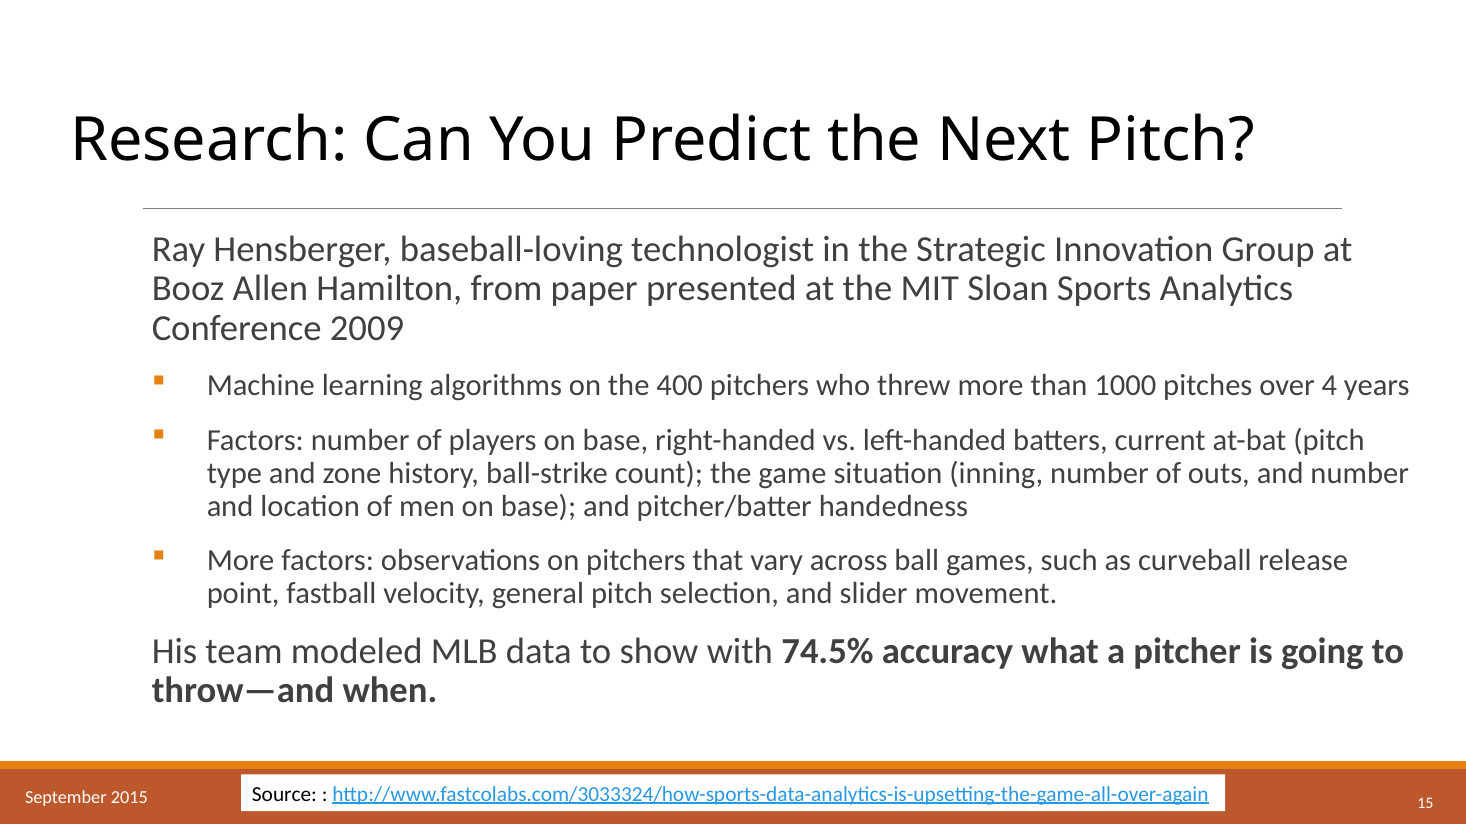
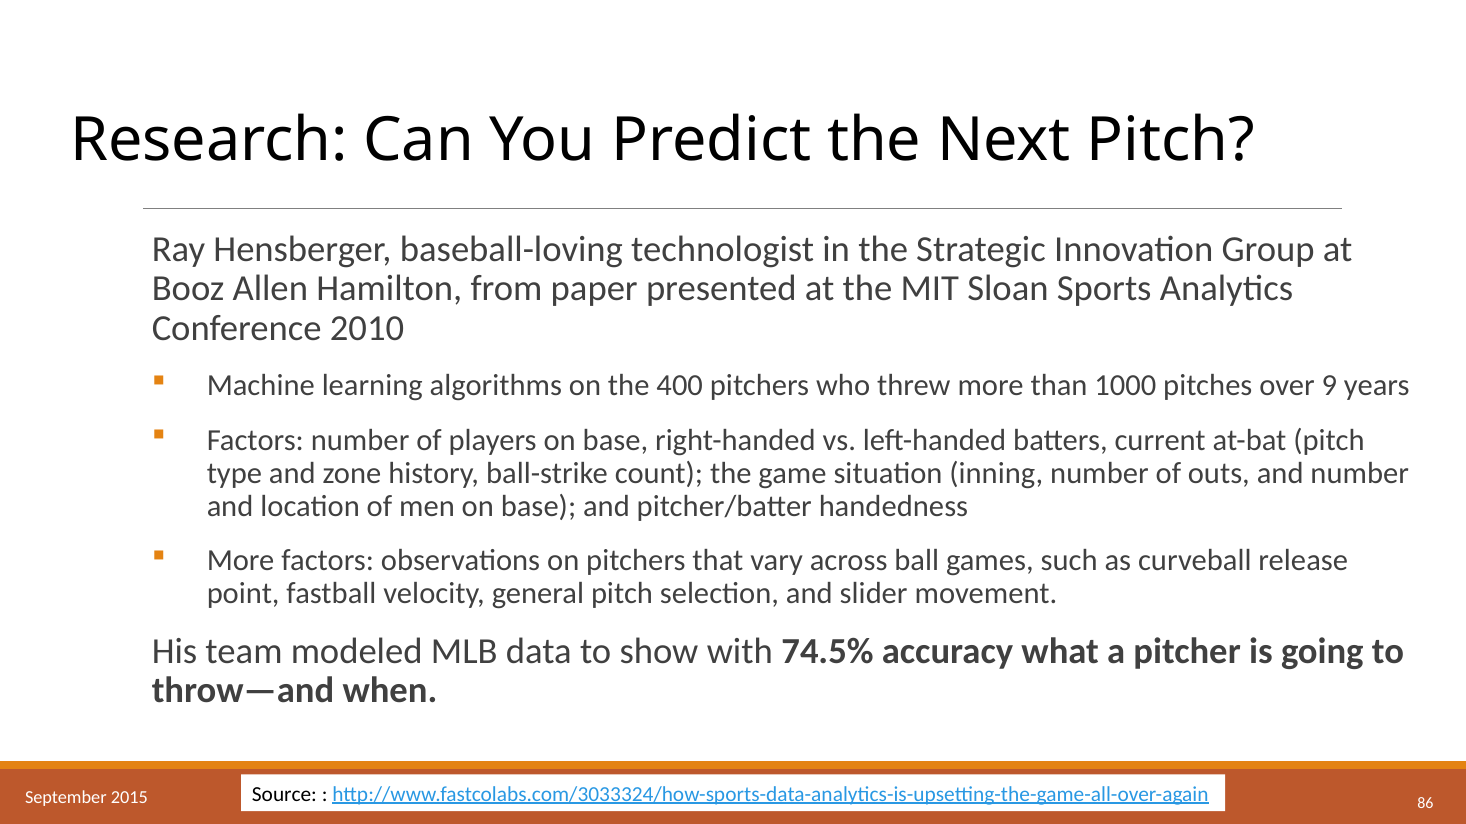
2009: 2009 -> 2010 (367, 329)
4: 4 -> 9 (1329, 386)
15: 15 -> 86 (1425, 804)
